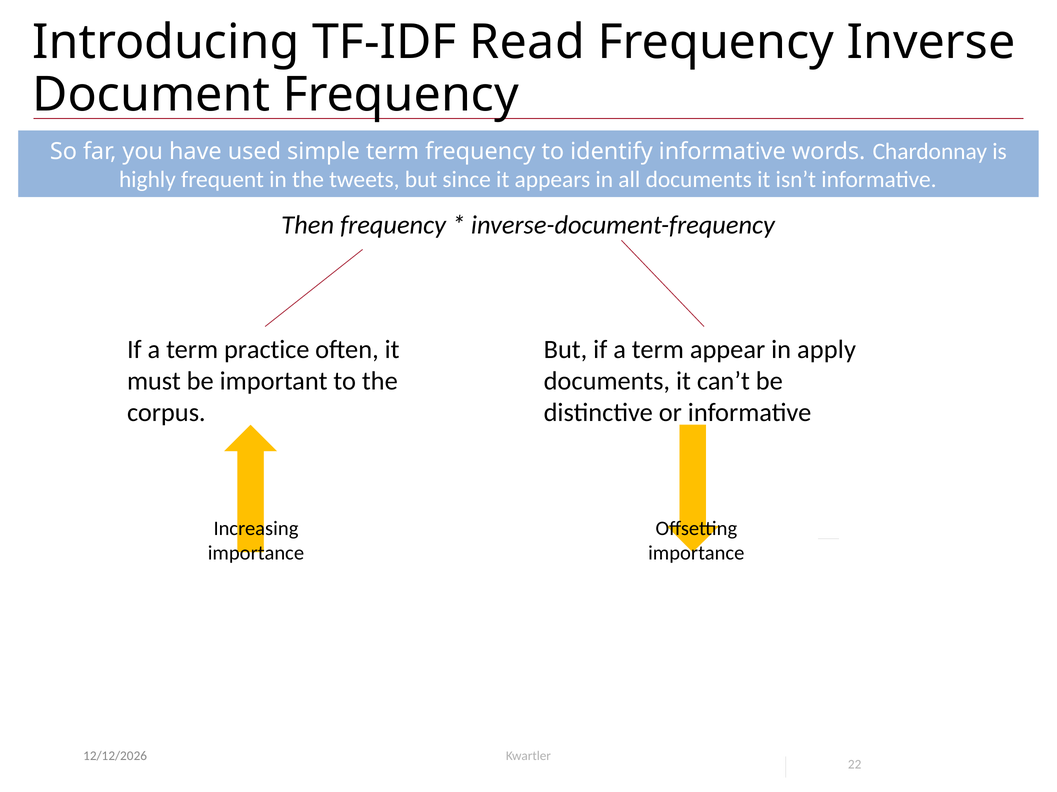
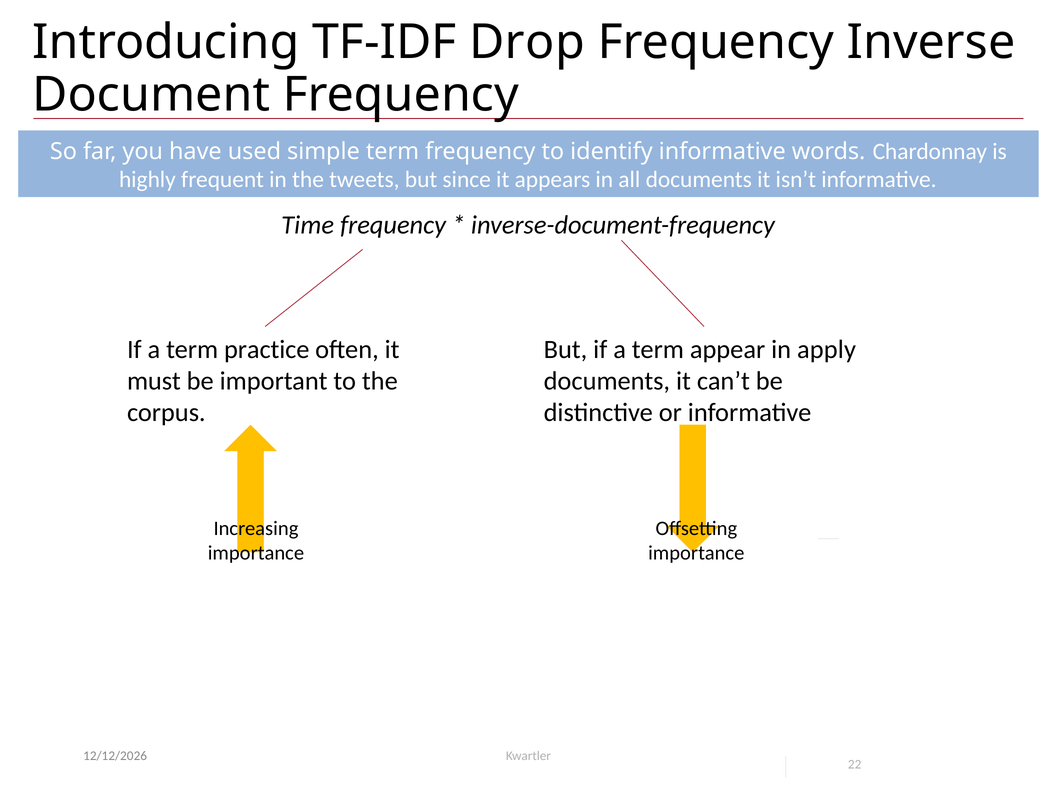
Read: Read -> Drop (527, 42)
Then: Then -> Time (308, 225)
